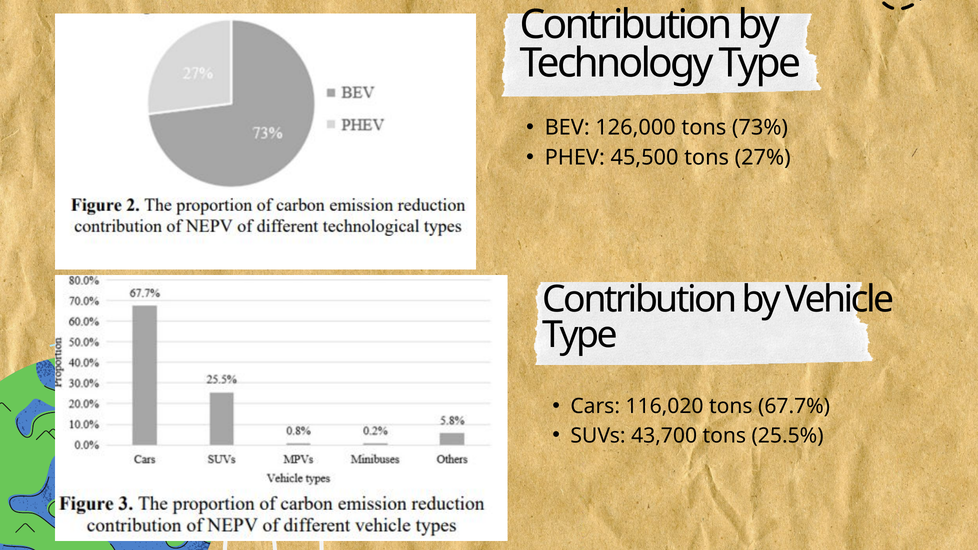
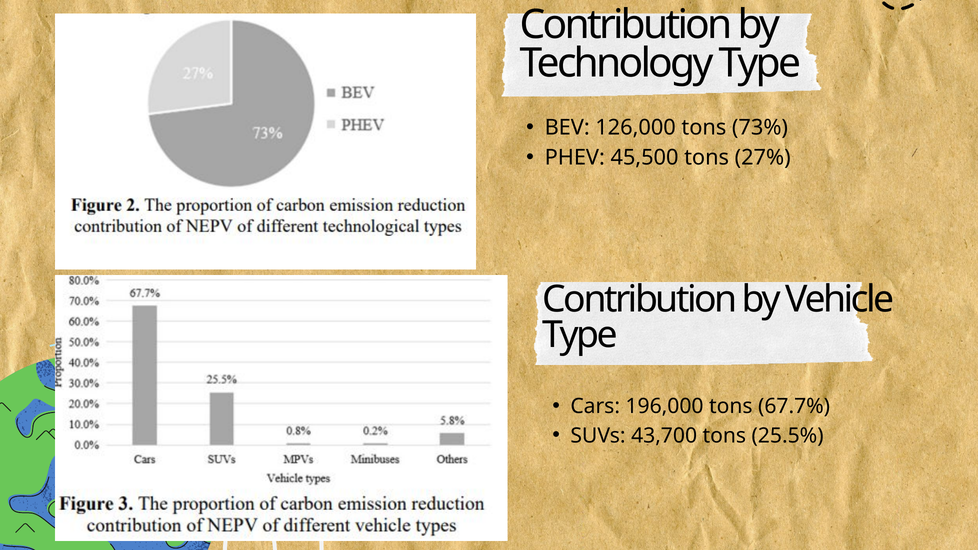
116,020: 116,020 -> 196,000 (665, 407)
